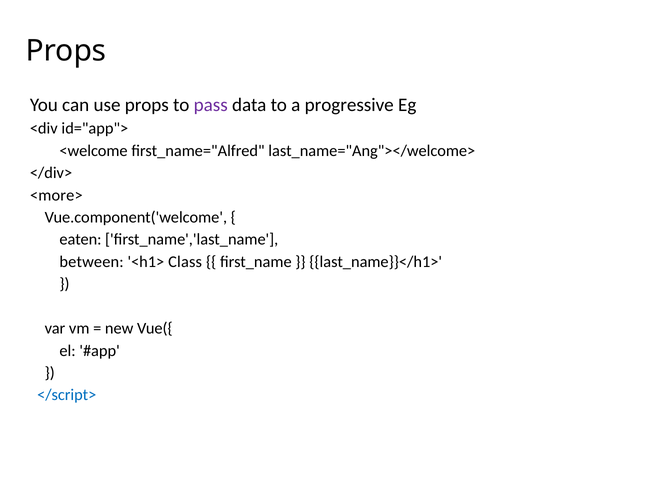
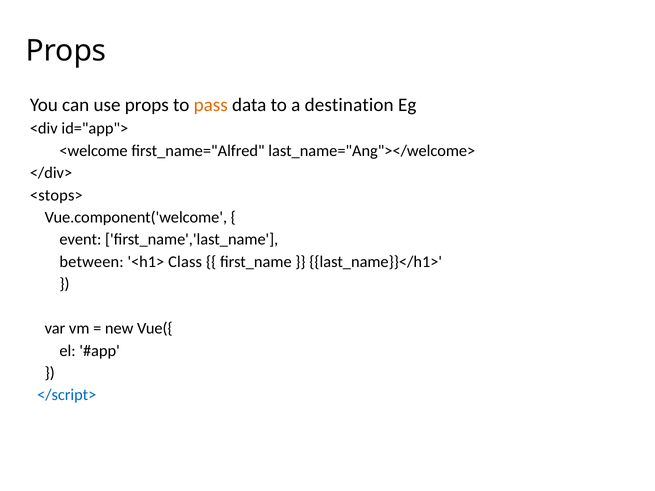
pass colour: purple -> orange (211, 105)
progressive: progressive -> destination (349, 105)
<more>: <more> -> <stops> (56, 195)
eaten: eaten -> event (80, 240)
